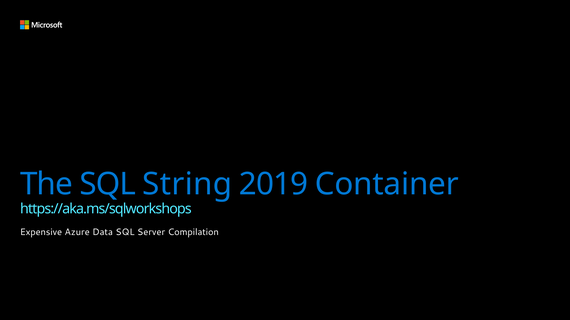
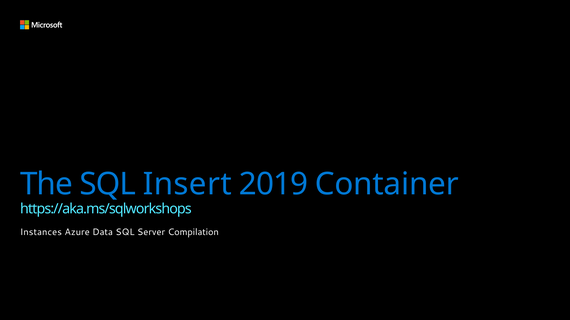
String: String -> Insert (187, 184)
Expensive: Expensive -> Instances (41, 232)
